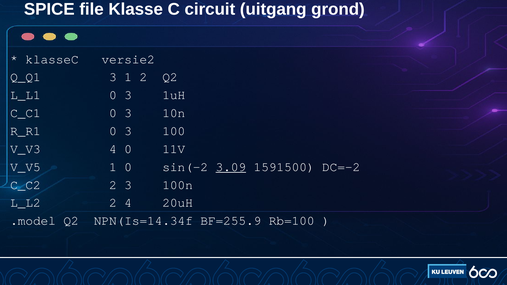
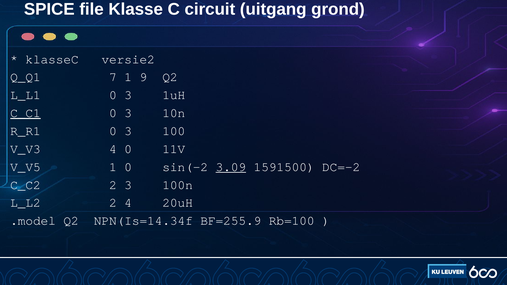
Q_Q1 3: 3 -> 7 (113, 77)
1 2: 2 -> 9 (143, 77)
C_C1 underline: none -> present (25, 113)
